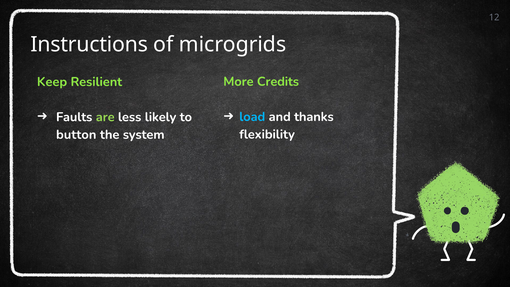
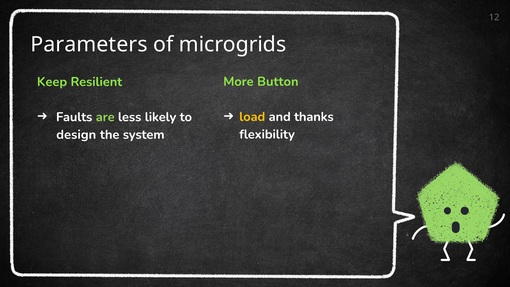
Instructions: Instructions -> Parameters (89, 44)
Credits: Credits -> Button (278, 81)
load colour: light blue -> yellow (252, 117)
button: button -> design (76, 135)
